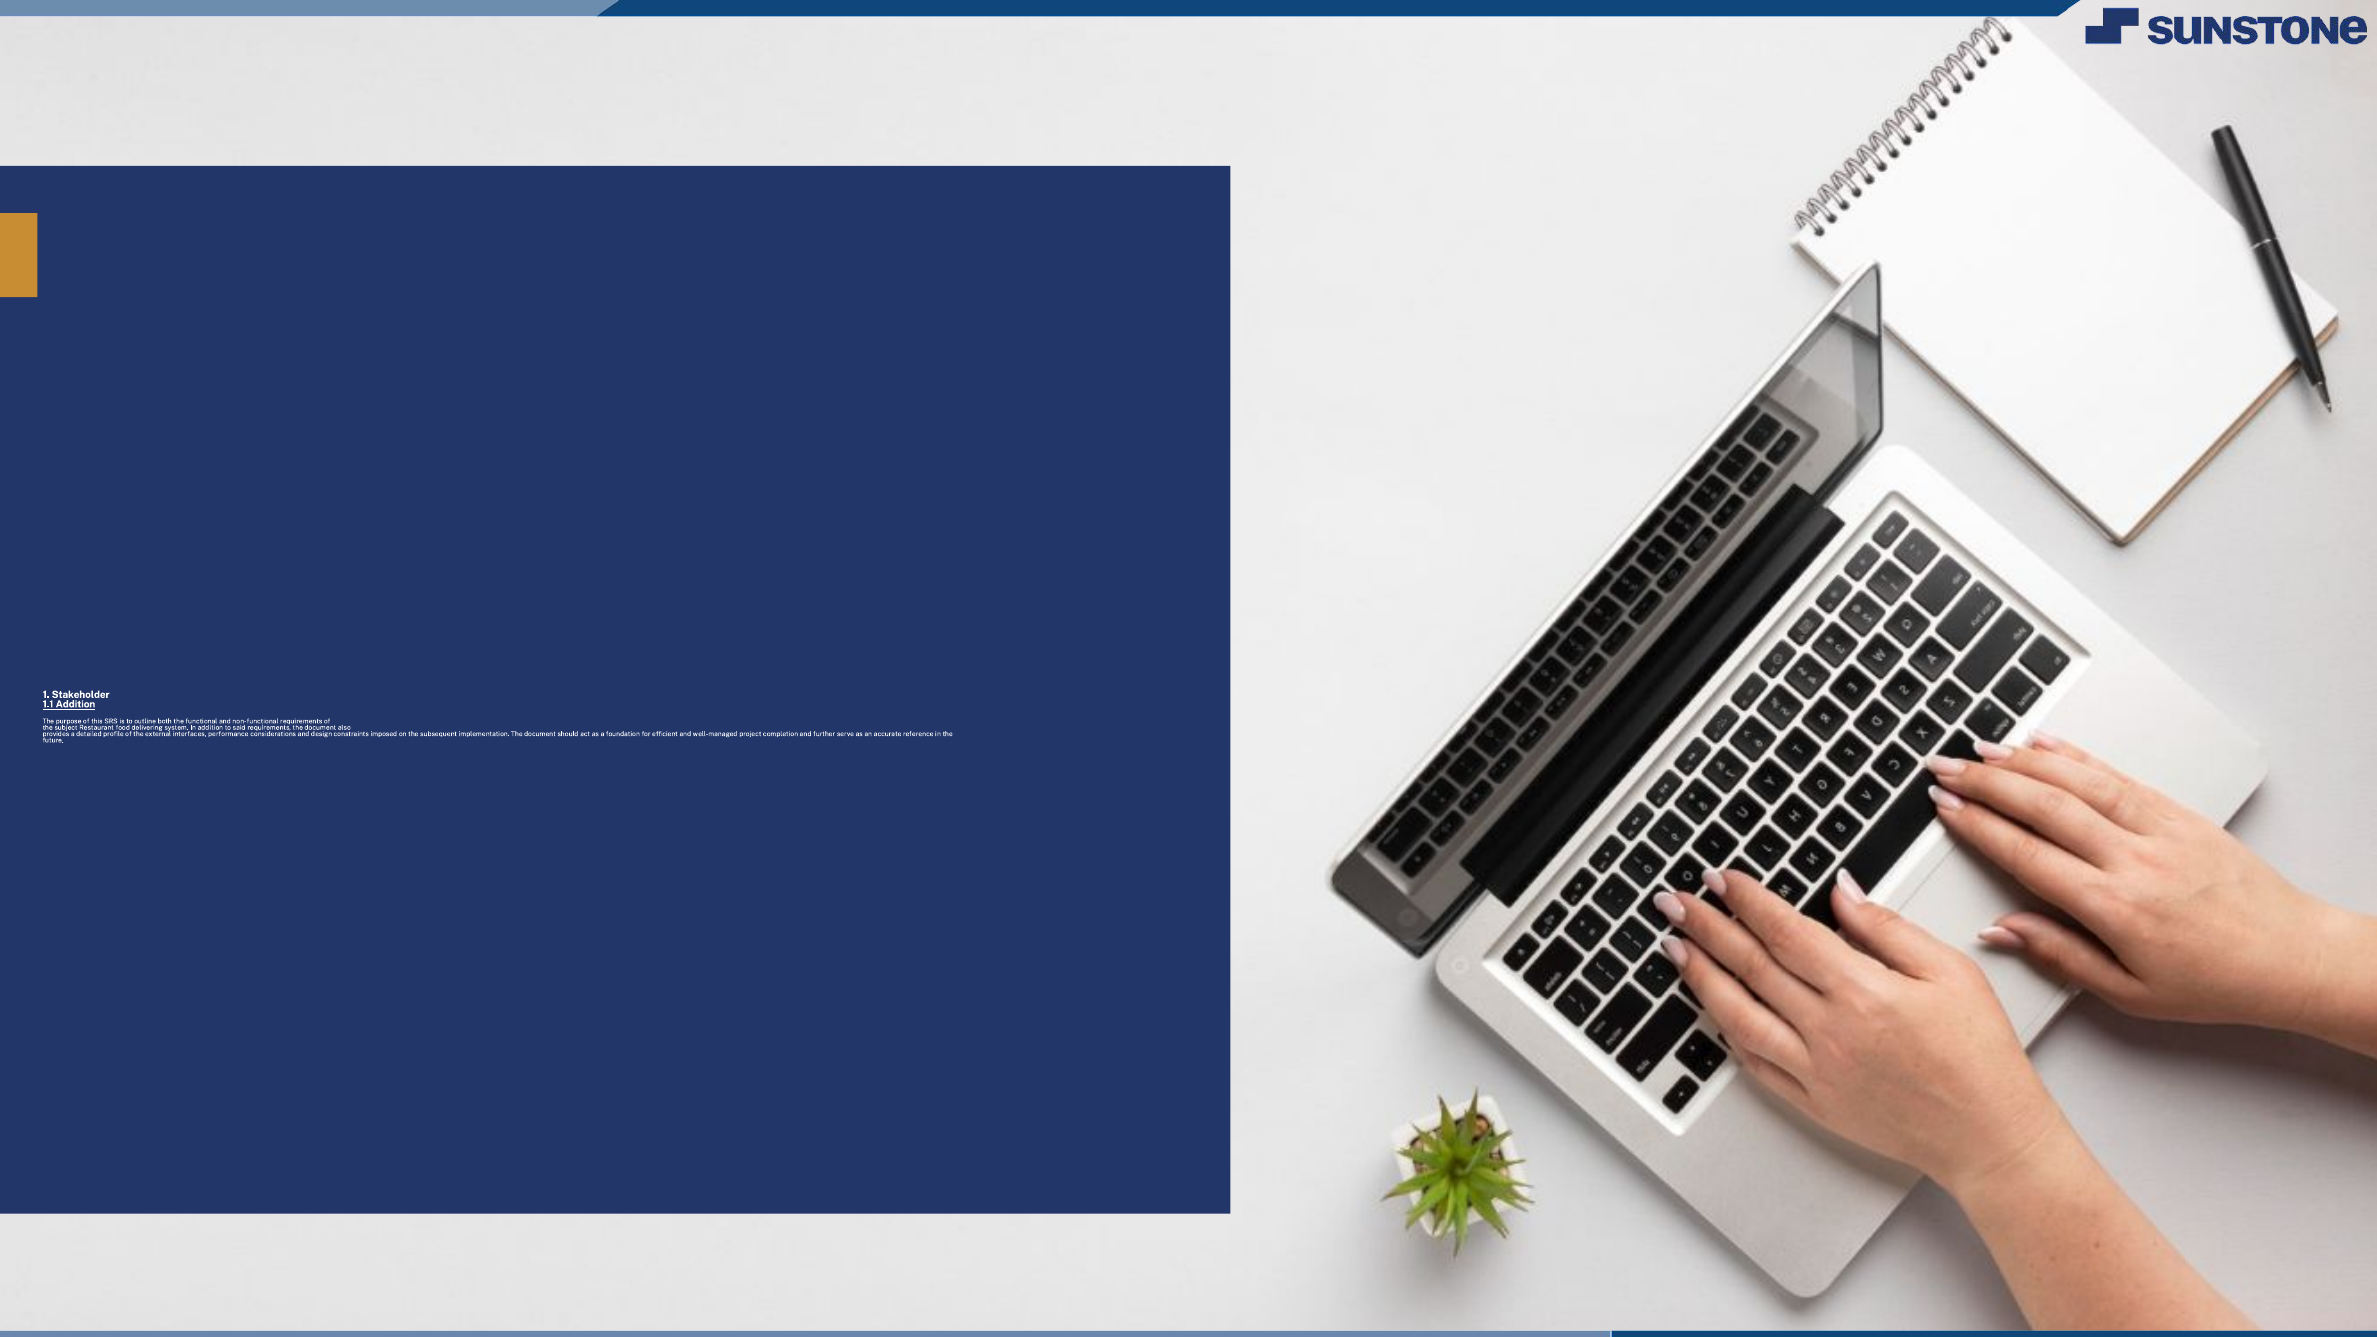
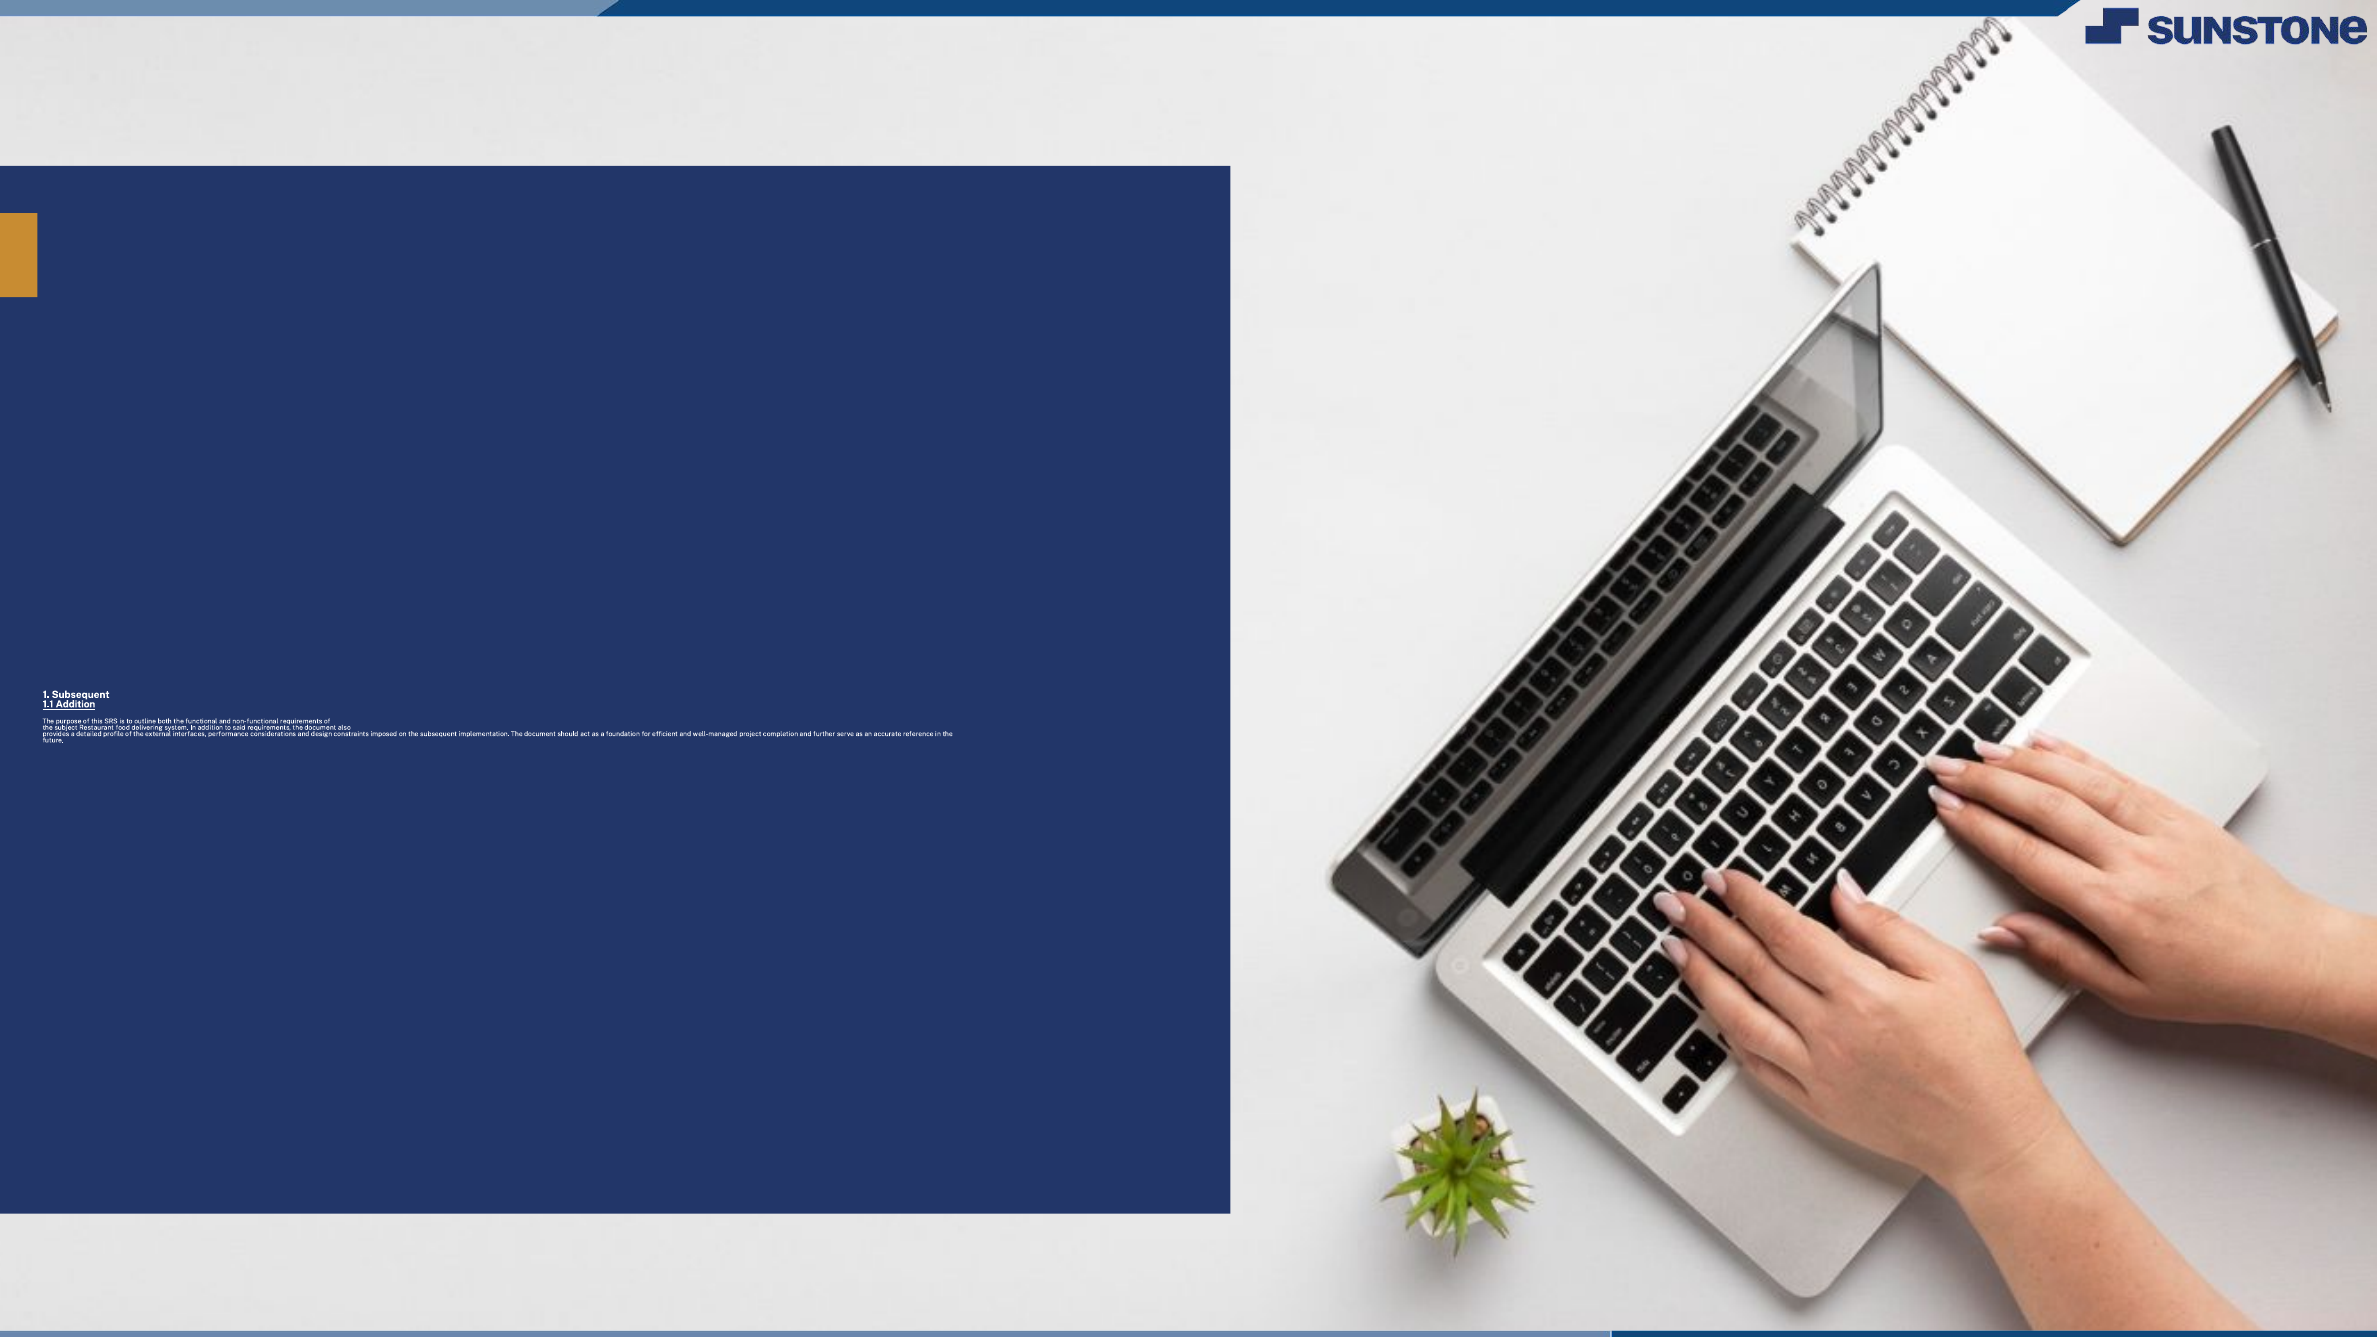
1 Stakeholder: Stakeholder -> Subsequent (81, 695)
